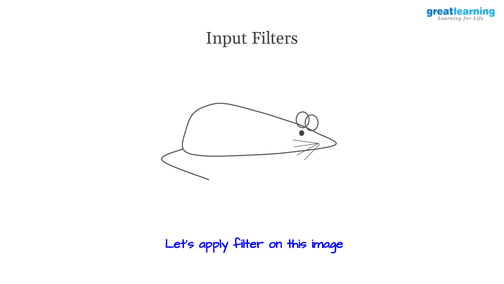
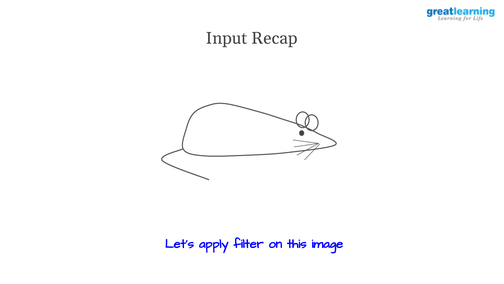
Filters: Filters -> Recap (275, 38)
